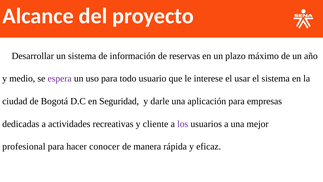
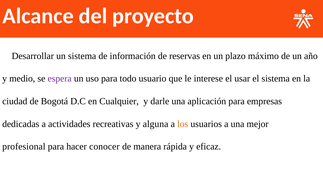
Seguridad: Seguridad -> Cualquier (119, 101)
cliente: cliente -> alguna (156, 124)
los colour: purple -> orange (183, 124)
